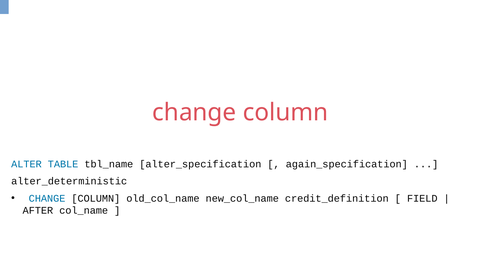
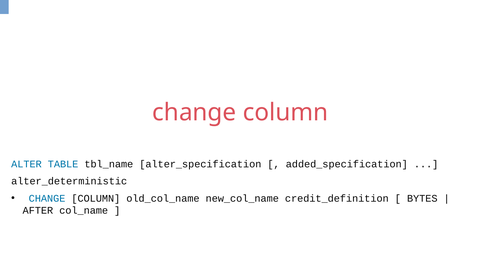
again_specification: again_specification -> added_specification (347, 164)
FIELD: FIELD -> BYTES (422, 198)
